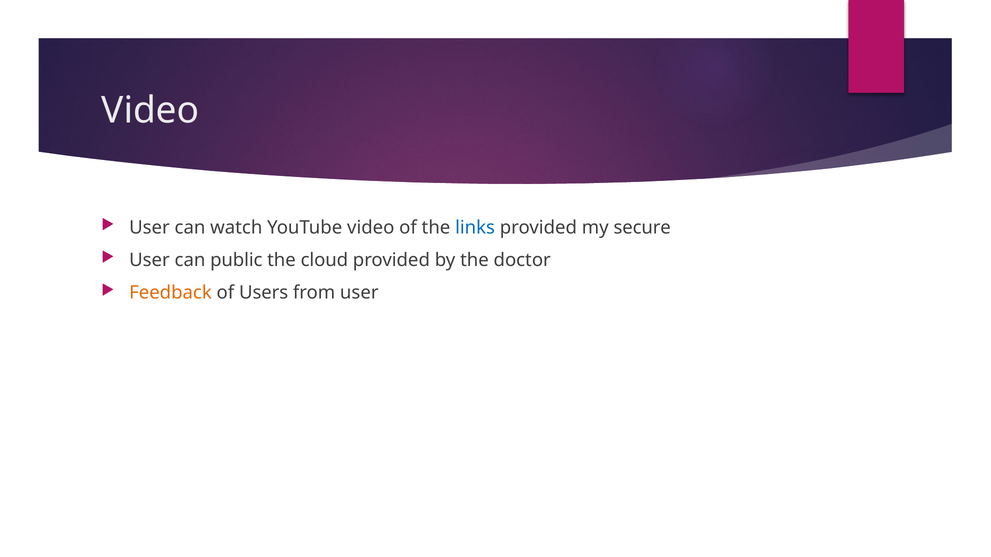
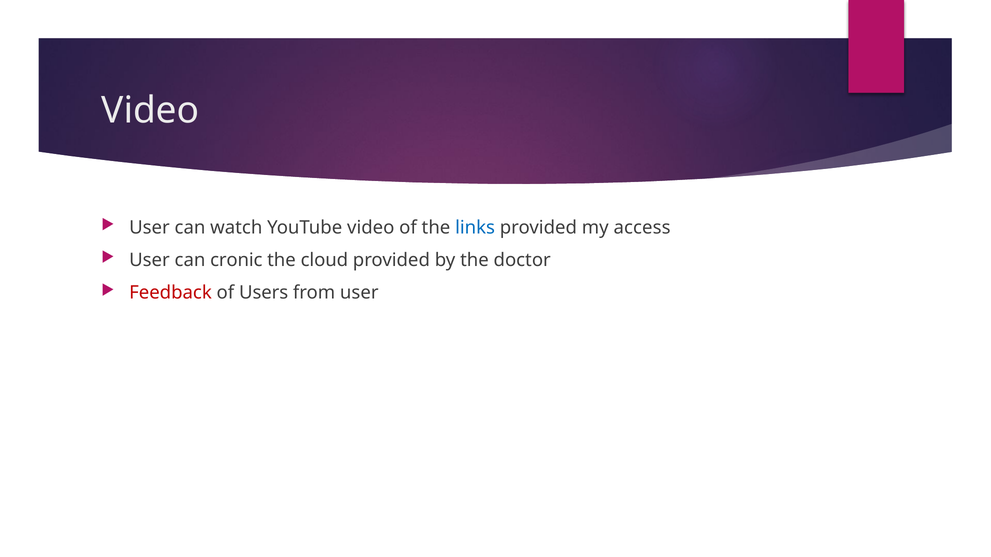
secure: secure -> access (642, 228)
public: public -> cronic (236, 260)
Feedback colour: orange -> red (170, 293)
